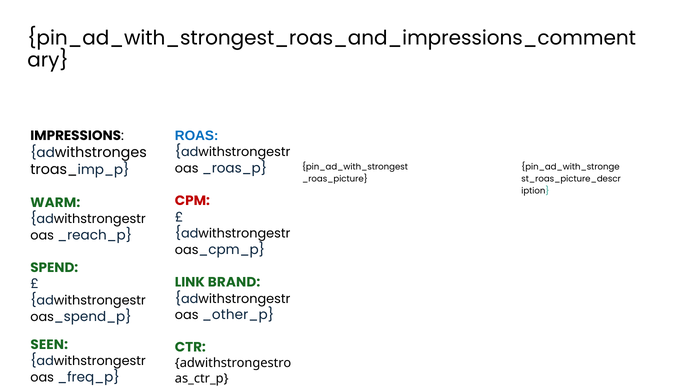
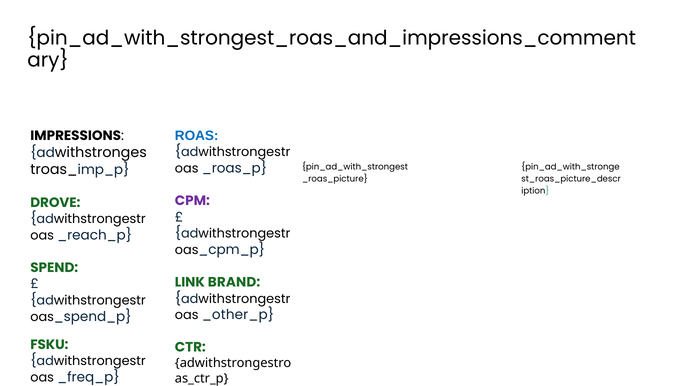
CPM colour: red -> purple (192, 201)
WARM: WARM -> DROVE (55, 202)
SEEN: SEEN -> FSKU (49, 345)
